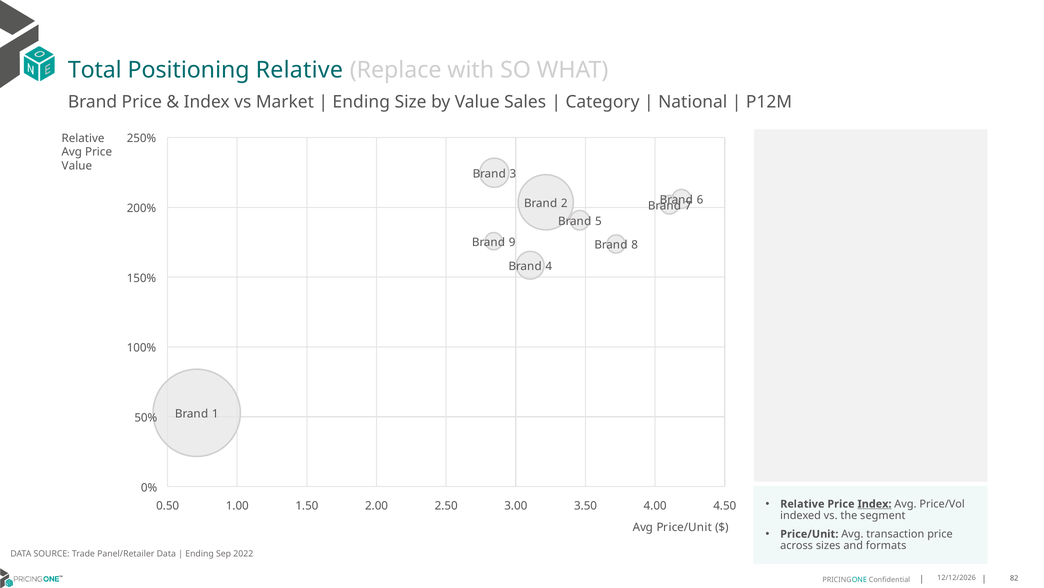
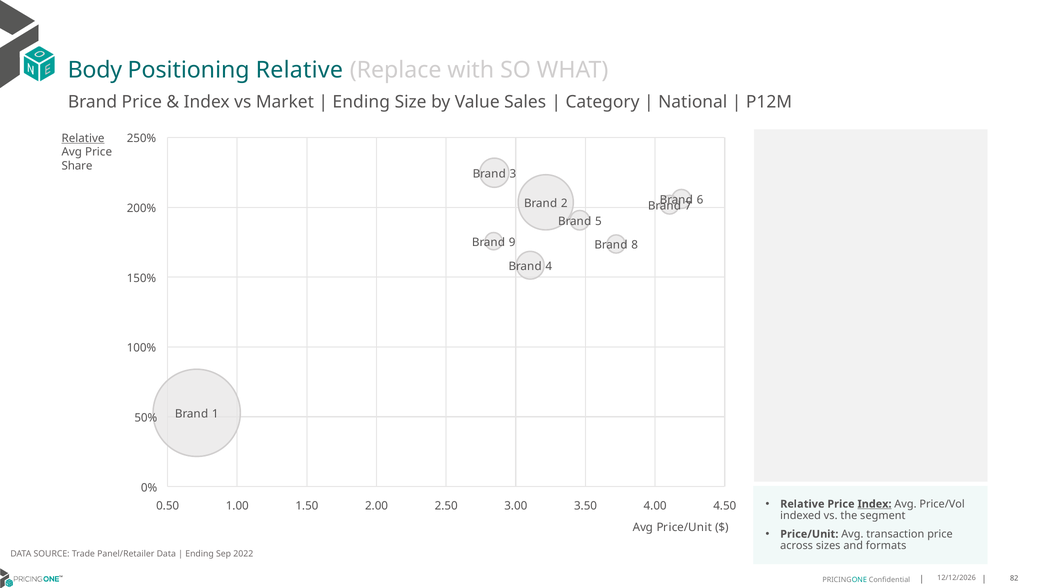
Total: Total -> Body (95, 70)
Relative underline: none -> present (83, 138)
Value: Value -> Share (77, 166)
